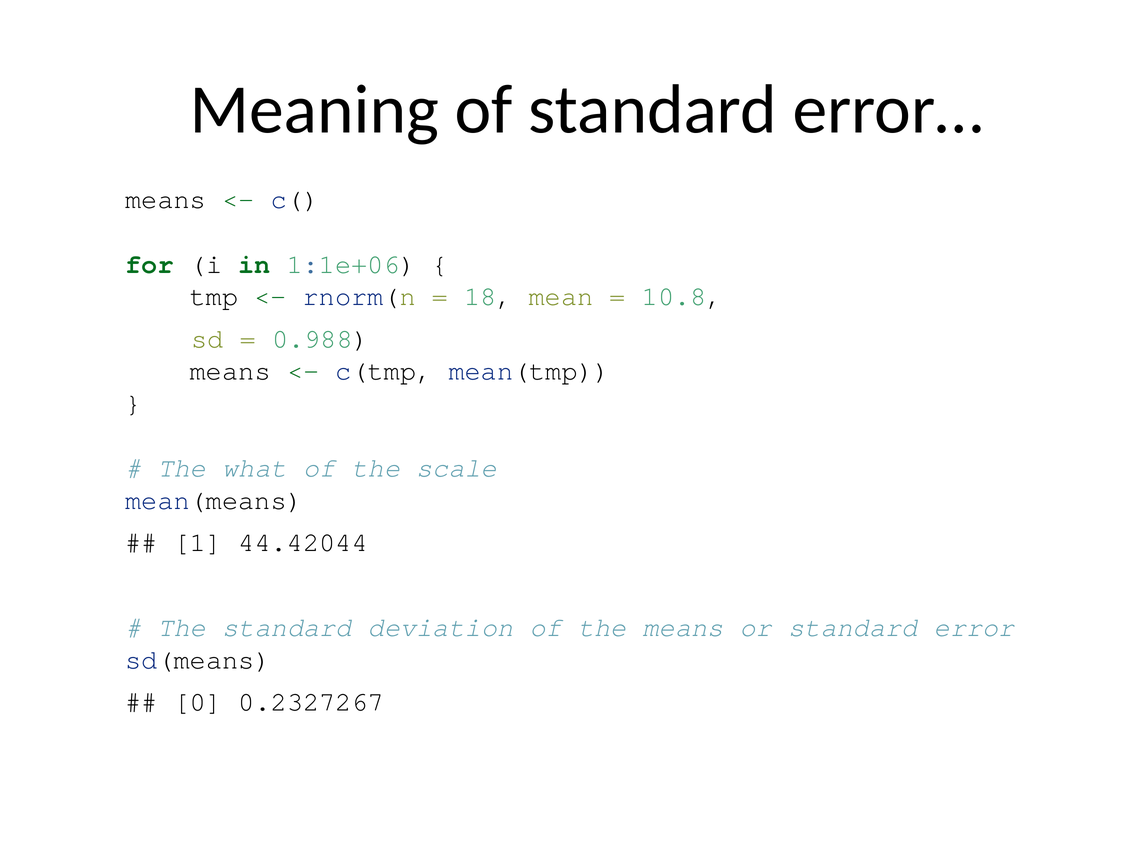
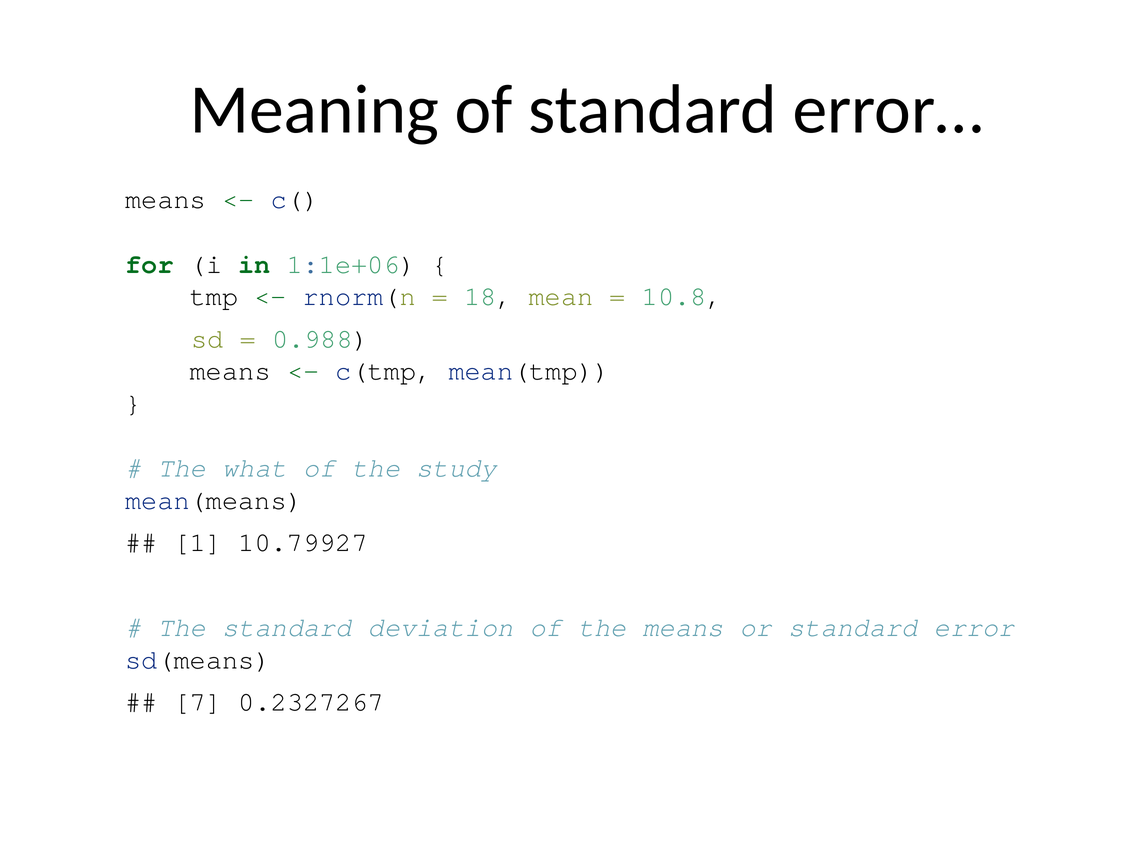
scale: scale -> study (457, 468)
44.42044: 44.42044 -> 10.79927 (303, 543)
0: 0 -> 7 (198, 702)
